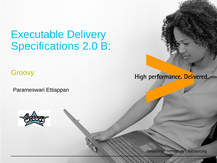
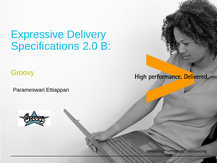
Executable: Executable -> Expressive (37, 34)
